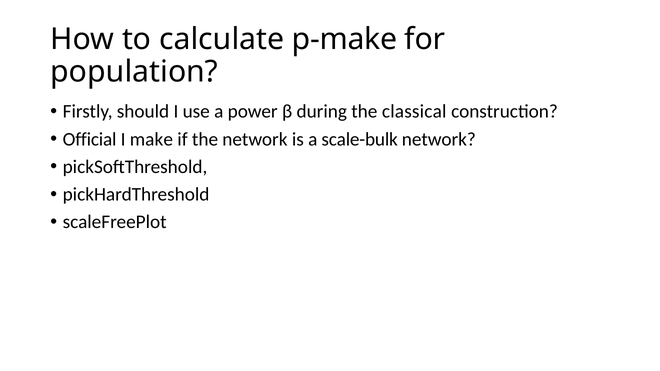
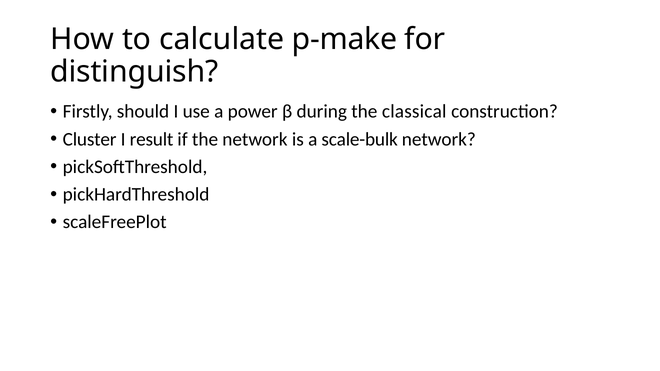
population: population -> distinguish (134, 72)
Official: Official -> Cluster (90, 139)
make: make -> result (152, 139)
